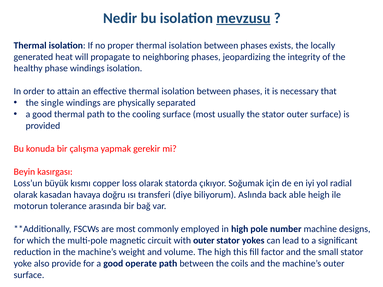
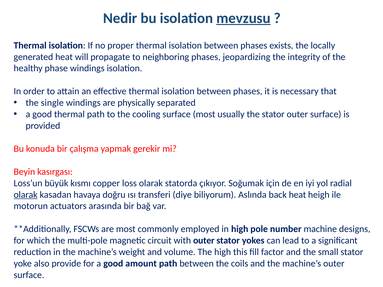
olarak underline: none -> present (26, 195)
back able: able -> heat (297, 195)
tolerance: tolerance -> actuators (68, 206)
operate: operate -> amount (141, 264)
